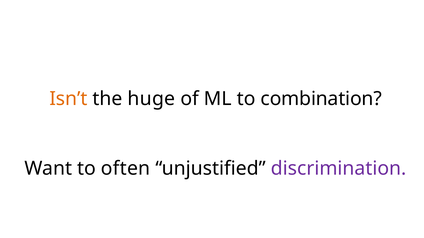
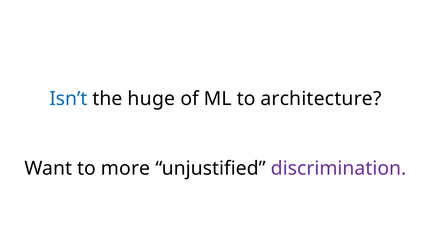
Isn’t colour: orange -> blue (69, 99)
combination: combination -> architecture (321, 99)
often: often -> more (126, 169)
